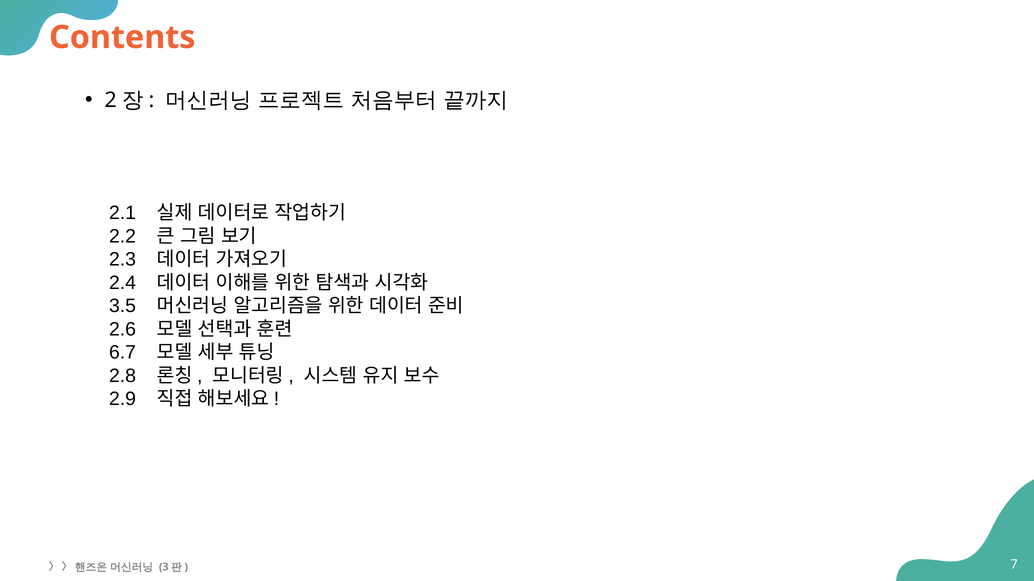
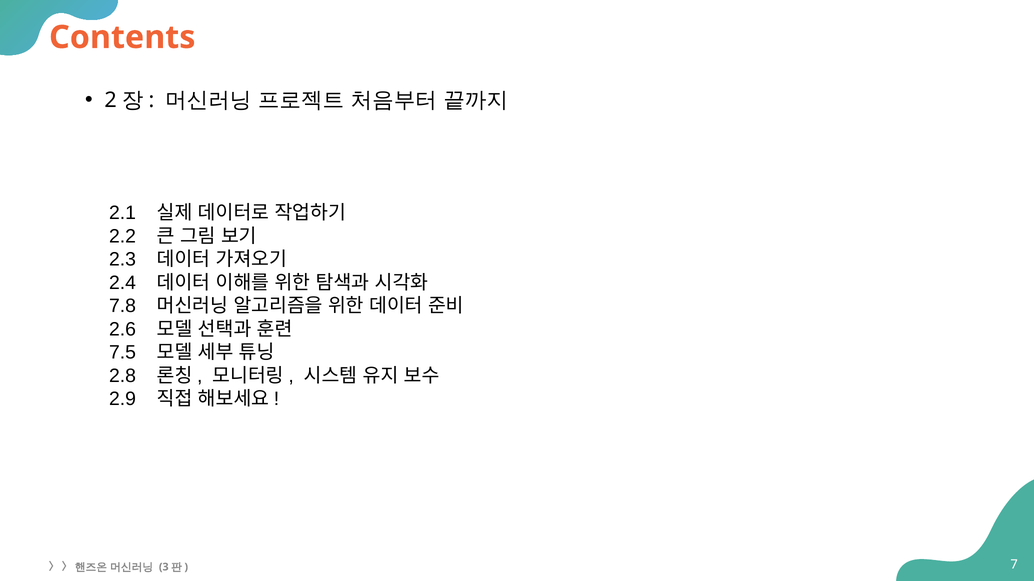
3.5: 3.5 -> 7.8 (123, 306)
6.7: 6.7 -> 7.5 (123, 353)
